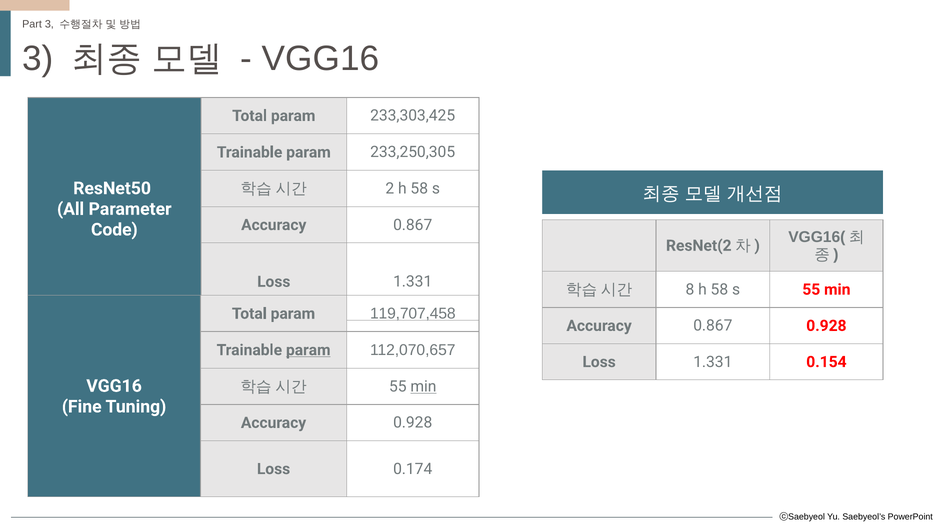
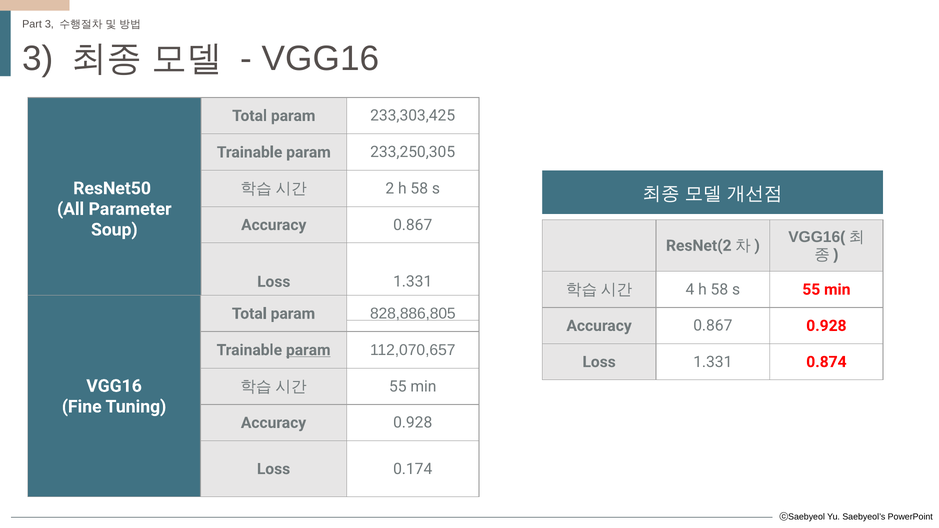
Code: Code -> Soup (114, 230)
8: 8 -> 4 (690, 290)
119,707,458: 119,707,458 -> 828,886,805 (413, 314)
0.154: 0.154 -> 0.874 (826, 362)
min underline: present -> none (423, 387)
